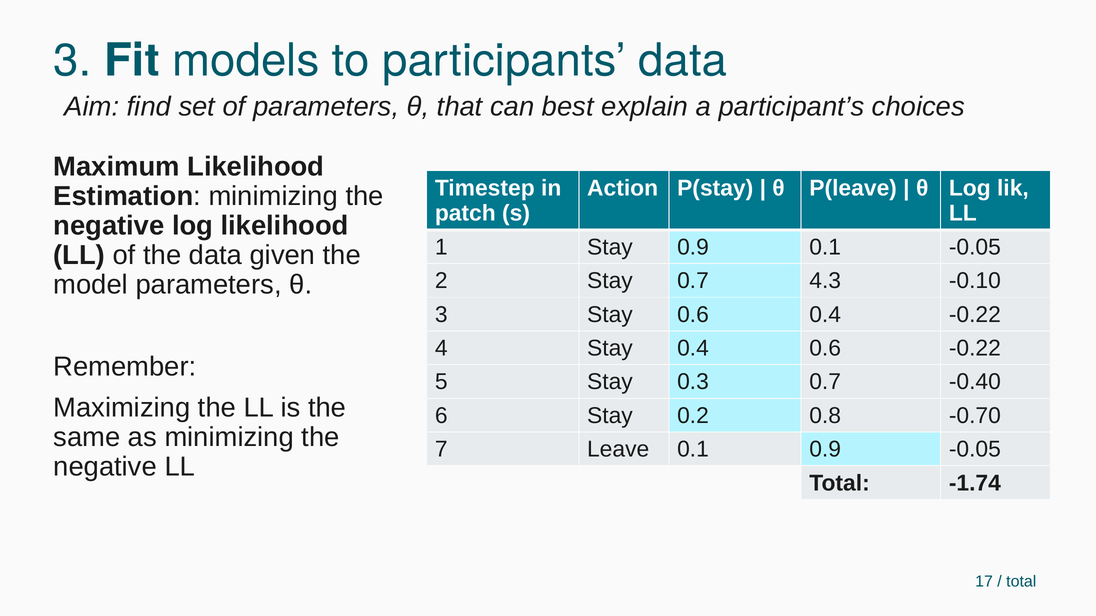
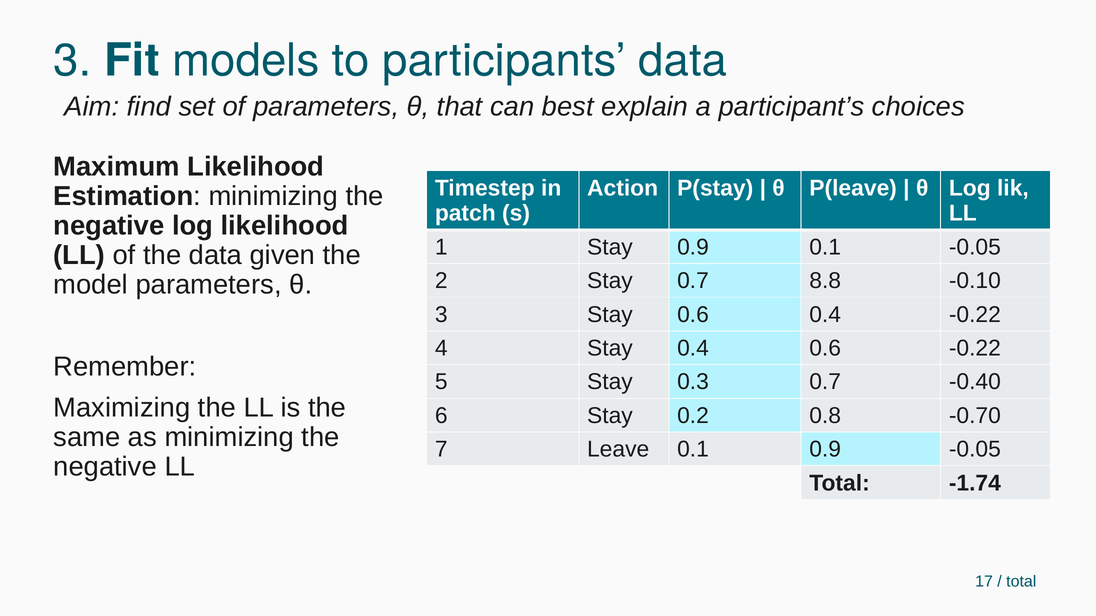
4.3: 4.3 -> 8.8 (825, 281)
